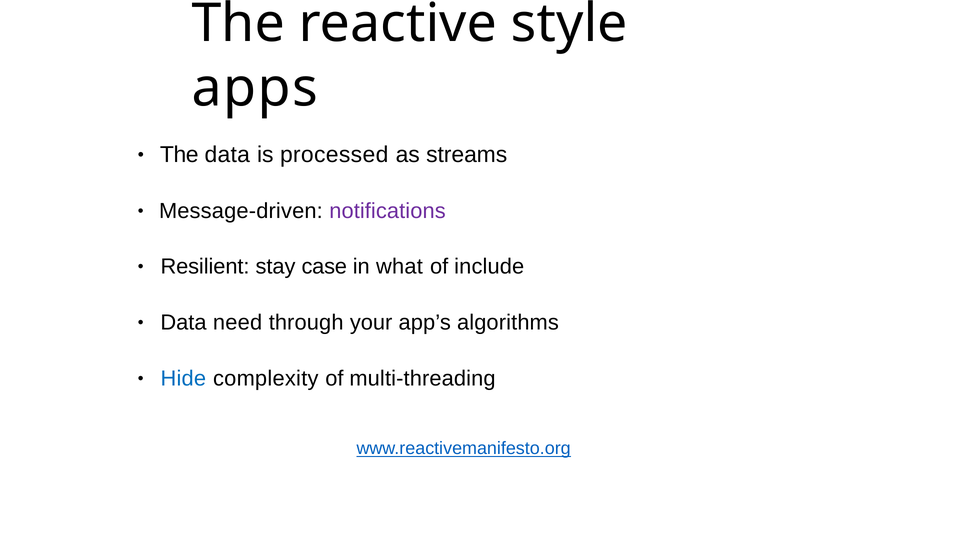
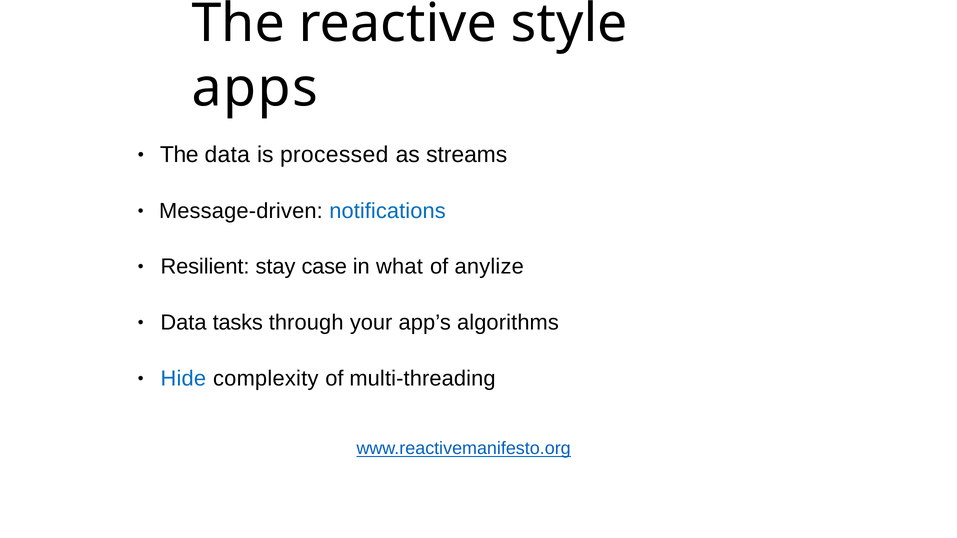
notifications colour: purple -> blue (387, 211)
include: include -> anylize (489, 267)
need: need -> tasks (238, 323)
